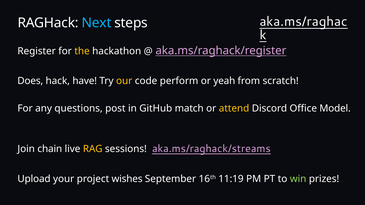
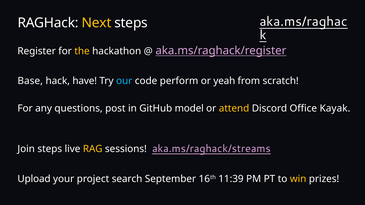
Next colour: light blue -> yellow (97, 23)
Does: Does -> Base (30, 81)
our colour: yellow -> light blue (124, 81)
match: match -> model (189, 109)
Model: Model -> Kayak (335, 109)
Join chain: chain -> steps (50, 149)
wishes: wishes -> search (127, 179)
11:19: 11:19 -> 11:39 (231, 179)
win colour: light green -> yellow (298, 179)
